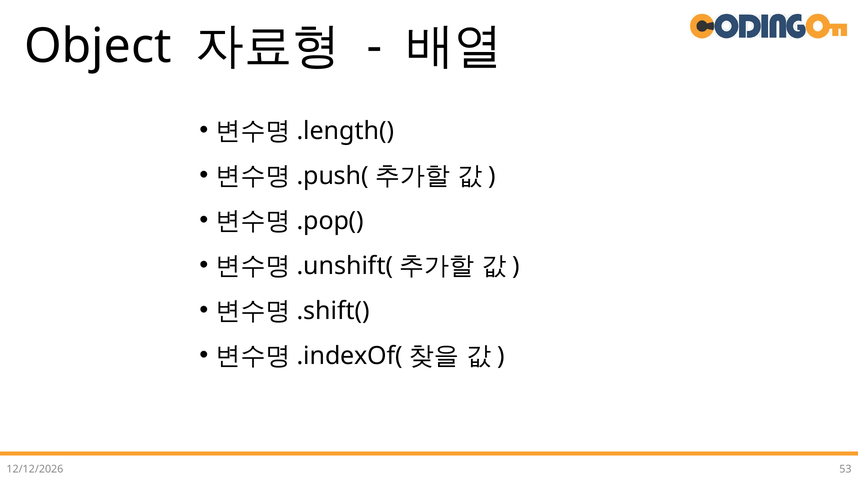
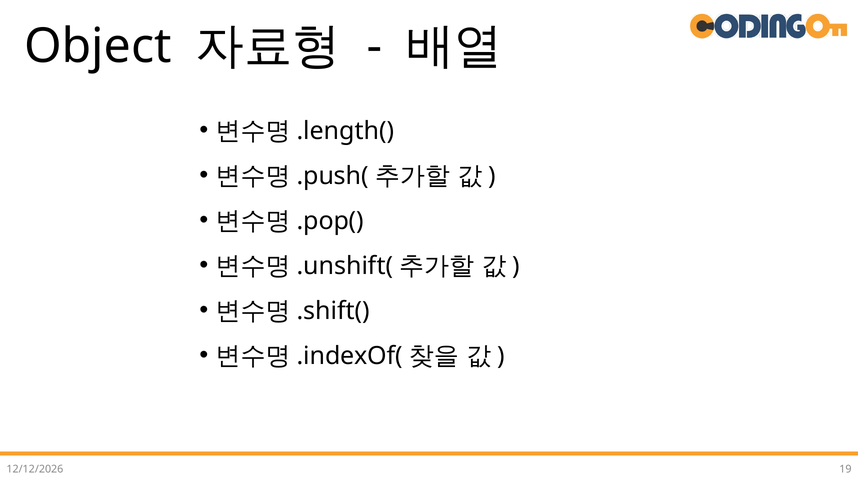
53: 53 -> 19 (845, 469)
